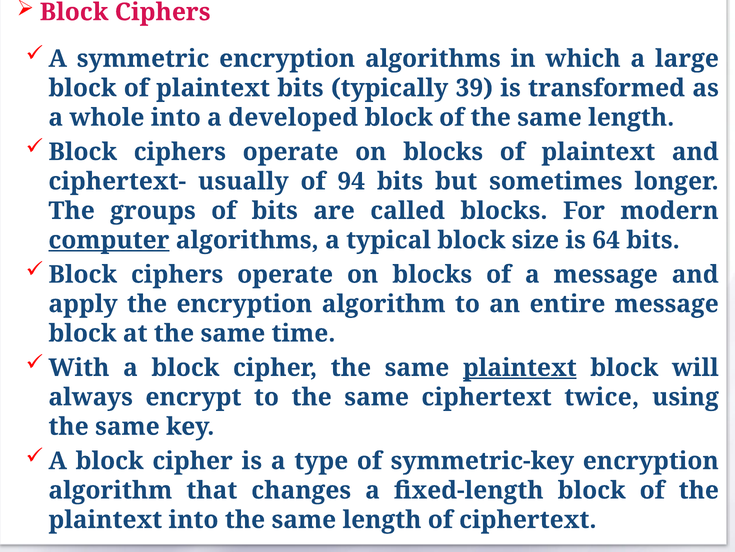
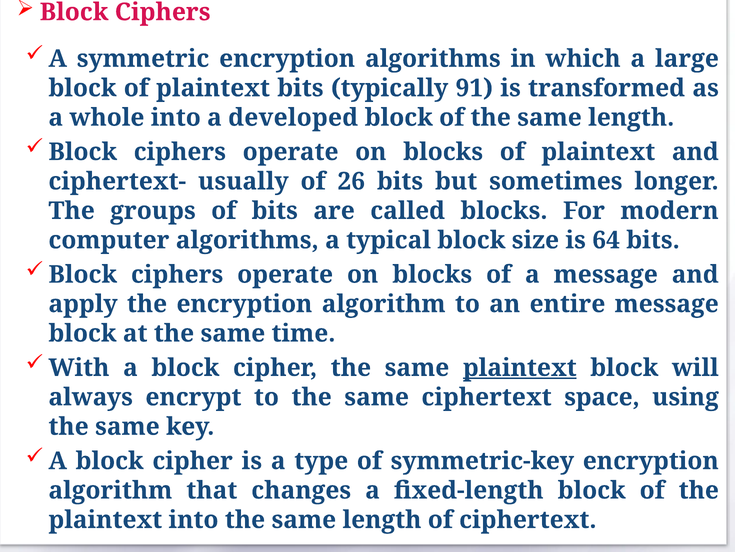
39: 39 -> 91 (474, 88)
94: 94 -> 26 (351, 181)
computer underline: present -> none (109, 240)
twice: twice -> space (602, 397)
